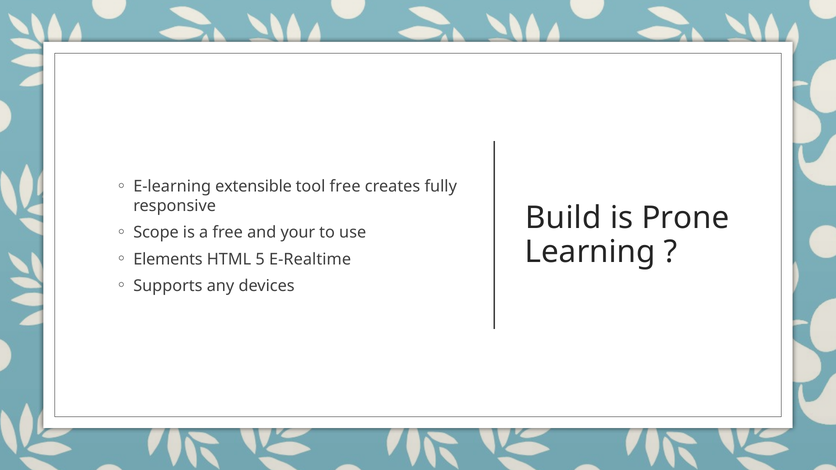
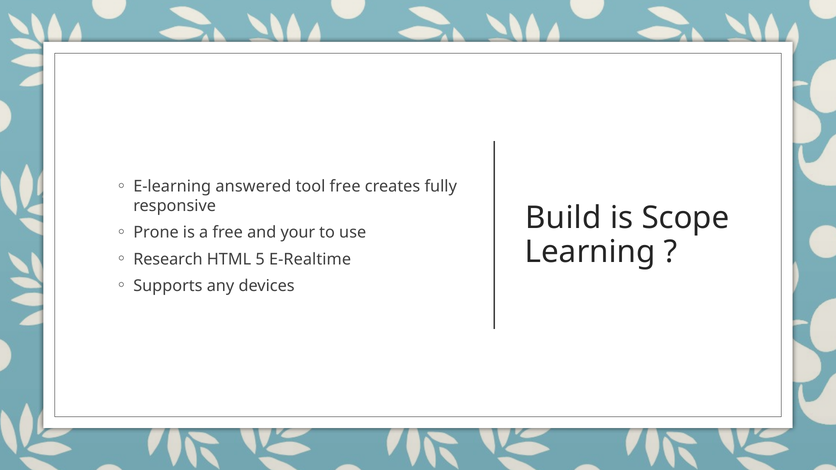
extensible: extensible -> answered (253, 187)
Prone: Prone -> Scope (685, 218)
Scope: Scope -> Prone (156, 233)
Elements: Elements -> Research (168, 259)
